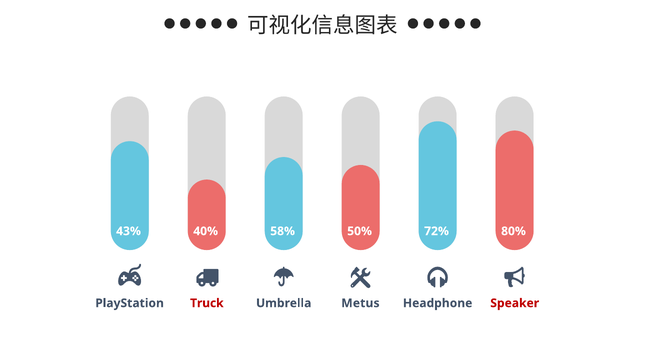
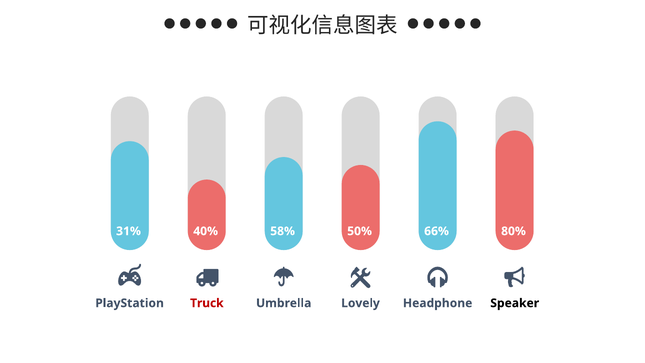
43%: 43% -> 31% (129, 231)
72%: 72% -> 66% (437, 231)
Metus: Metus -> Lovely (361, 303)
Speaker colour: red -> black (515, 303)
